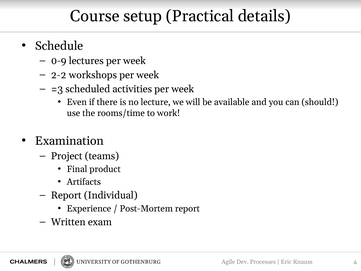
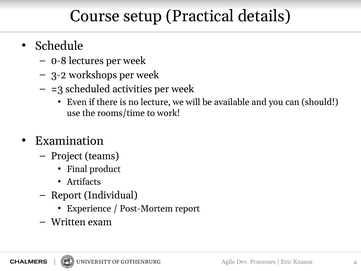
0-9: 0-9 -> 0-8 (59, 61)
2-2: 2-2 -> 3-2 (59, 75)
